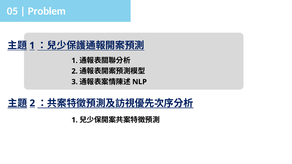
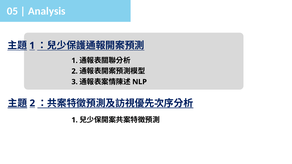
Problem: Problem -> Analysis (47, 11)
